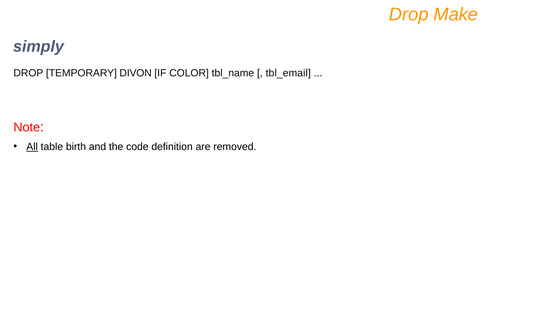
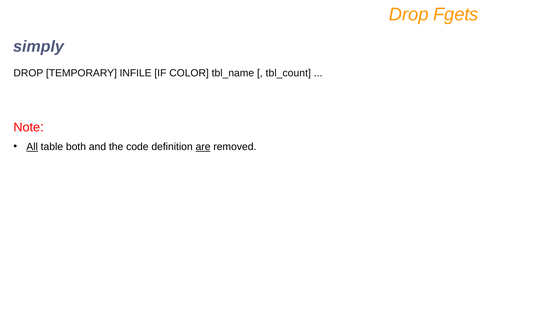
Make: Make -> Fgets (456, 14)
DIVON: DIVON -> INFILE (136, 73)
tbl_email: tbl_email -> tbl_count (288, 73)
birth: birth -> both (76, 147)
are underline: none -> present (203, 147)
